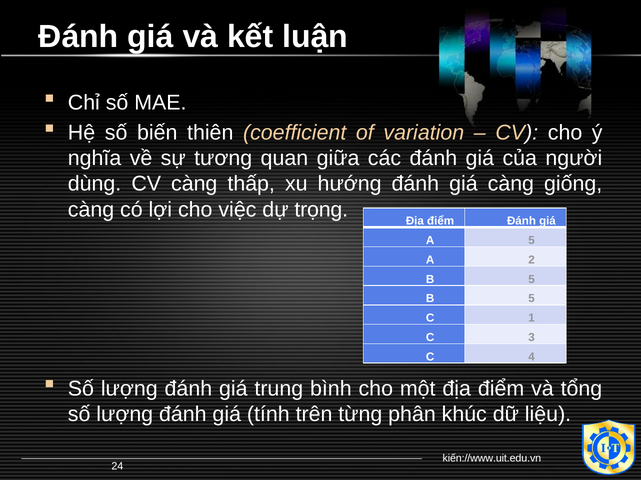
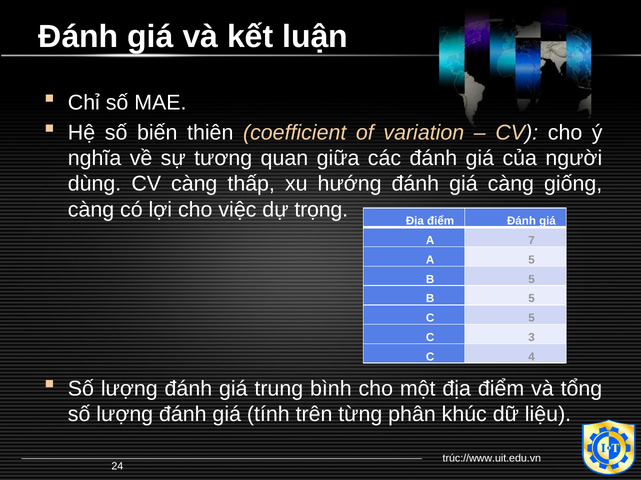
A 5: 5 -> 7 (531, 241)
A 2: 2 -> 5 (531, 260)
C 1: 1 -> 5 (531, 318)
kiến://www.uit.edu.vn: kiến://www.uit.edu.vn -> trúc://www.uit.edu.vn (492, 459)
